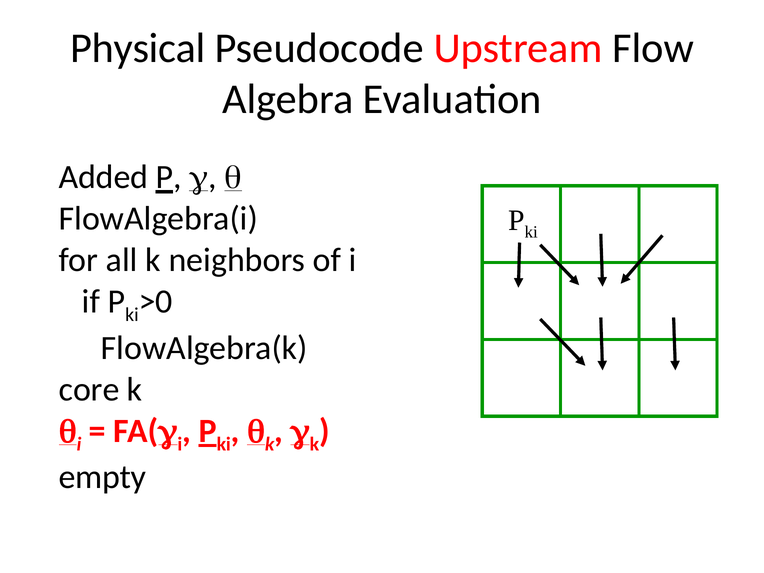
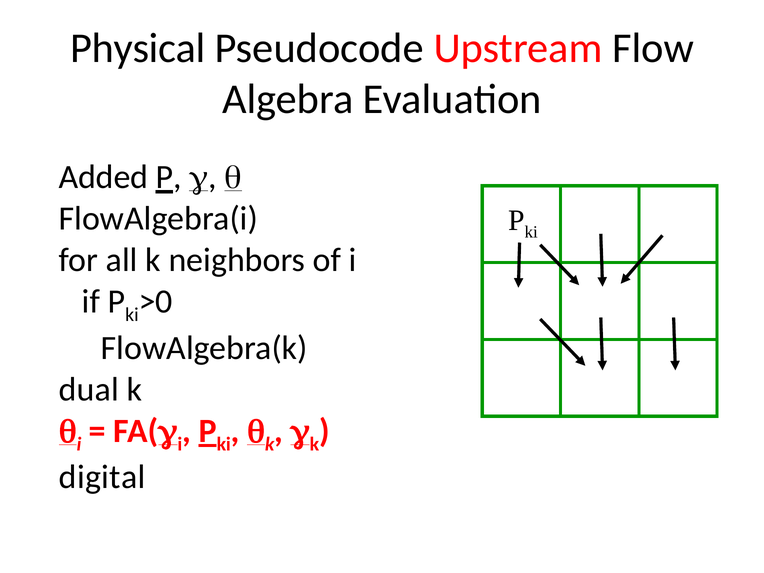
core: core -> dual (89, 389)
empty: empty -> digital (102, 477)
